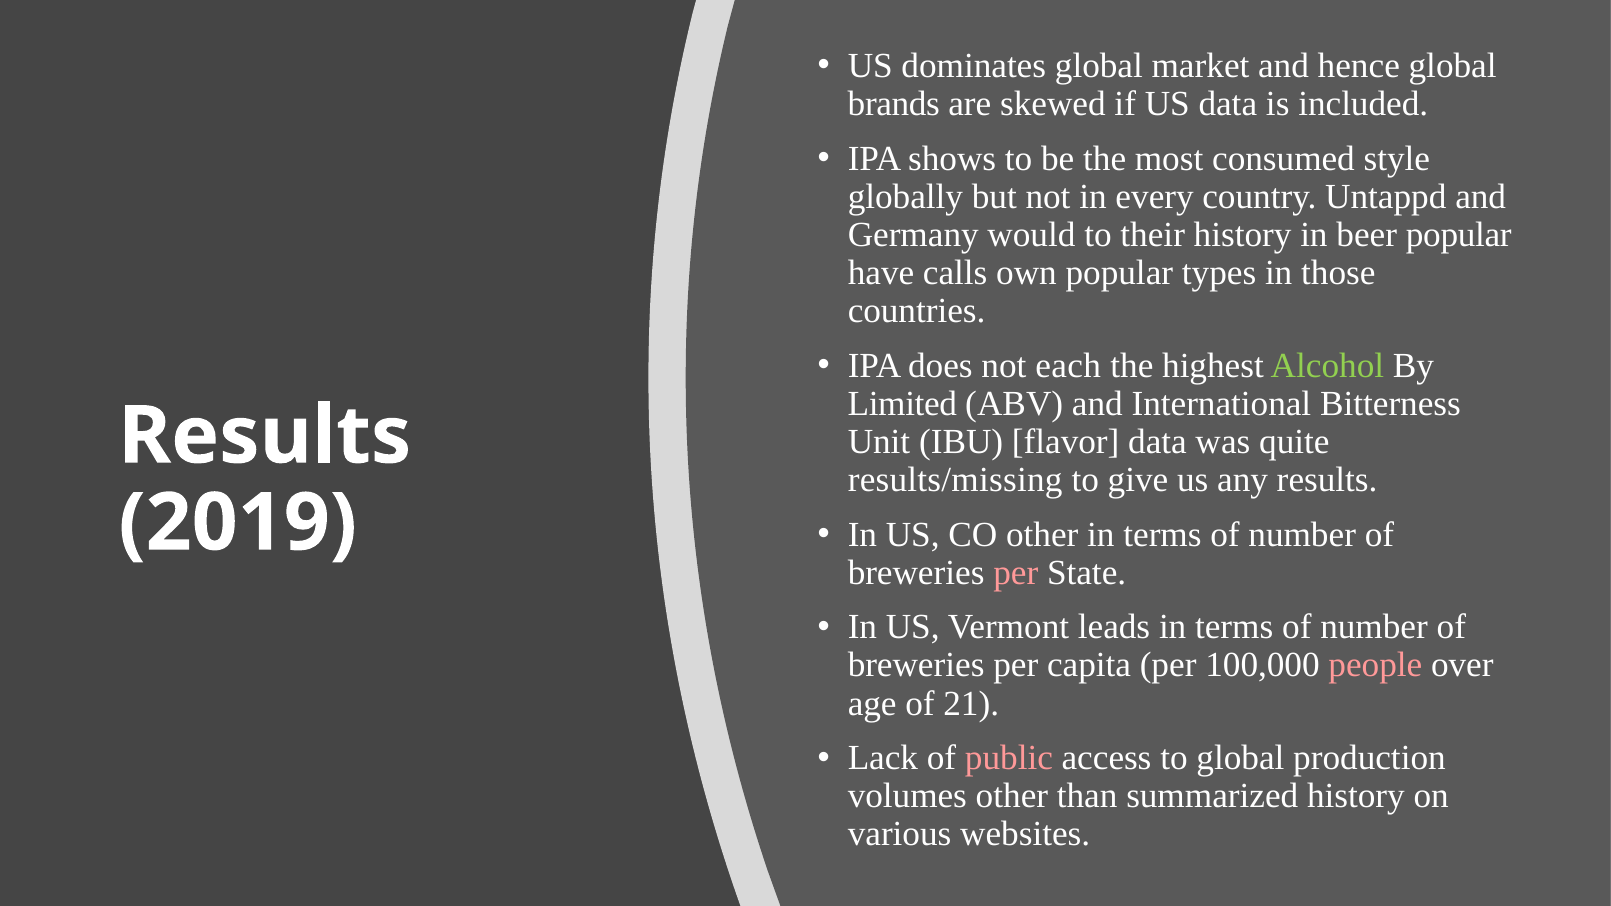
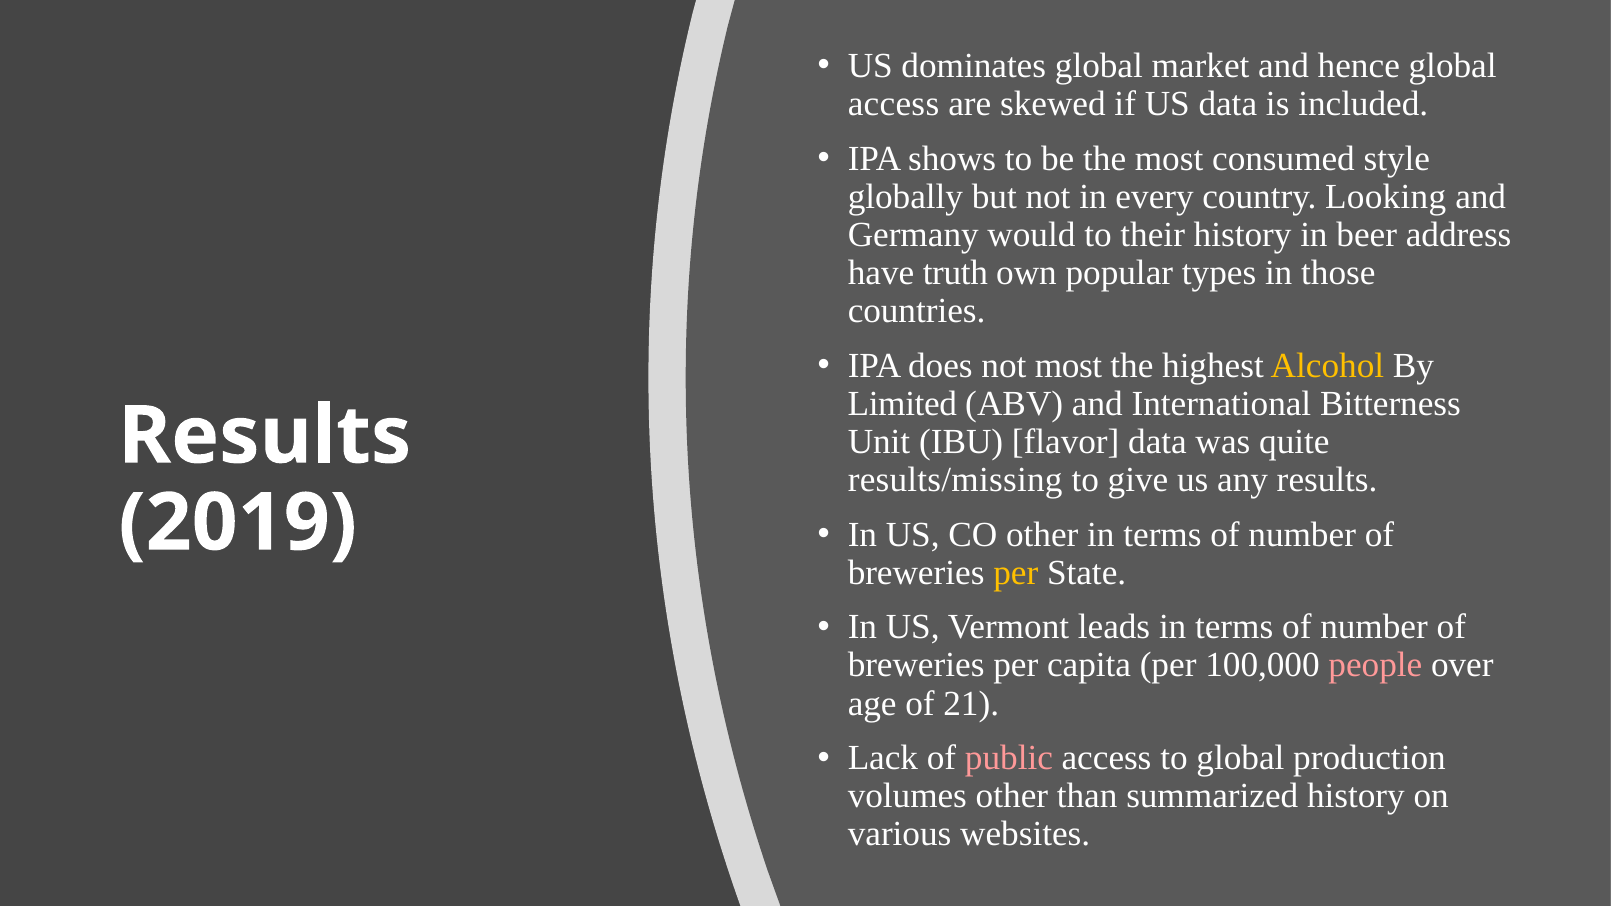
brands: brands -> access (894, 104)
Untappd: Untappd -> Looking (1386, 196)
beer popular: popular -> address (1459, 235)
calls: calls -> truth (955, 273)
not each: each -> most (1069, 365)
Alcohol colour: light green -> yellow (1327, 365)
per colour: pink -> yellow (1016, 573)
